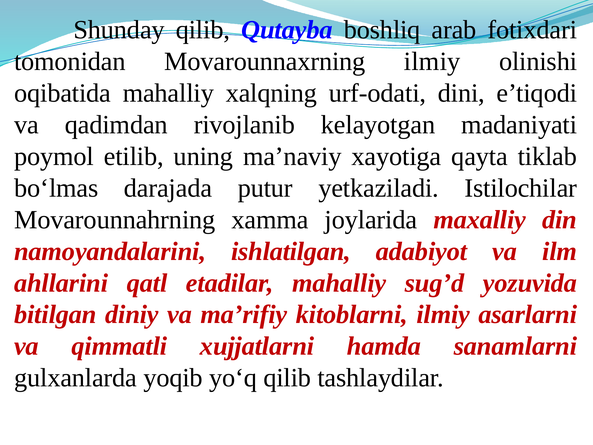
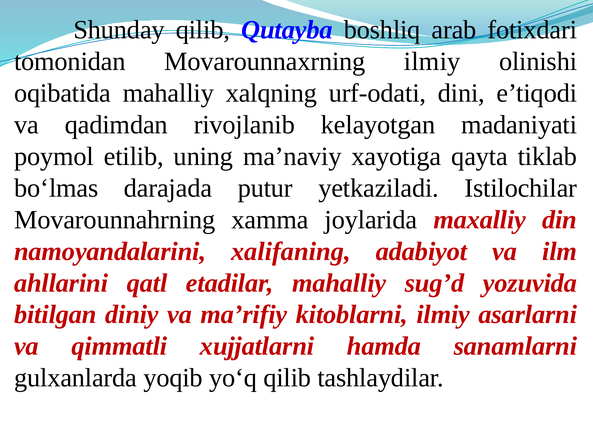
ishlatilgan: ishlatilgan -> xalifaning (291, 251)
